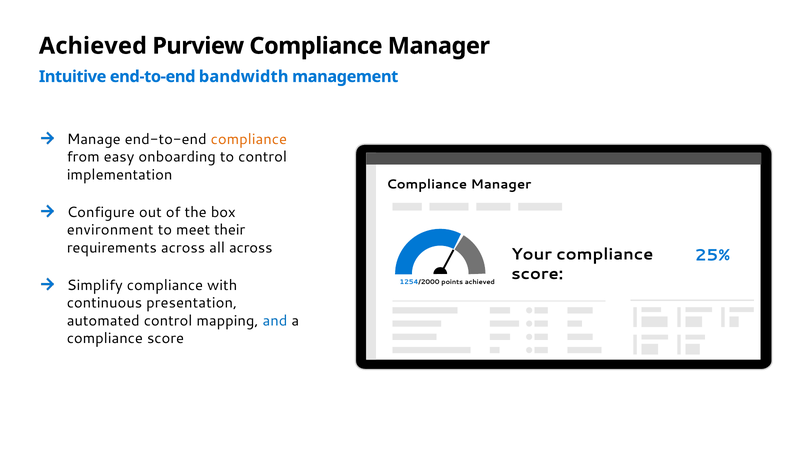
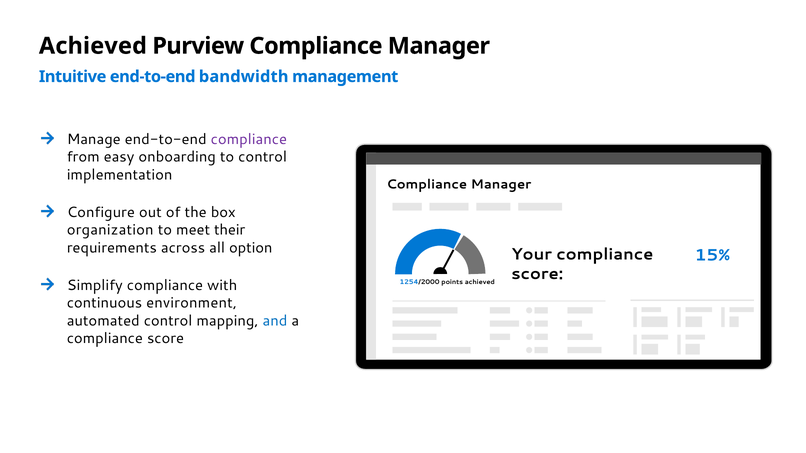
compliance colour: orange -> purple (249, 139)
environment: environment -> organization (110, 230)
all across: across -> option (251, 248)
25%: 25% -> 15% (712, 255)
presentation: presentation -> environment (192, 303)
